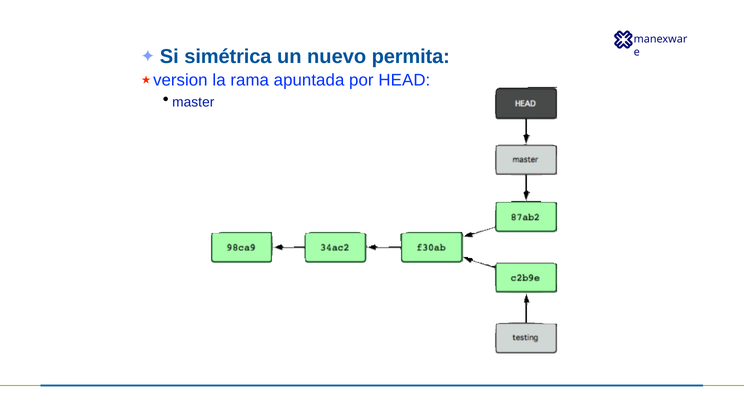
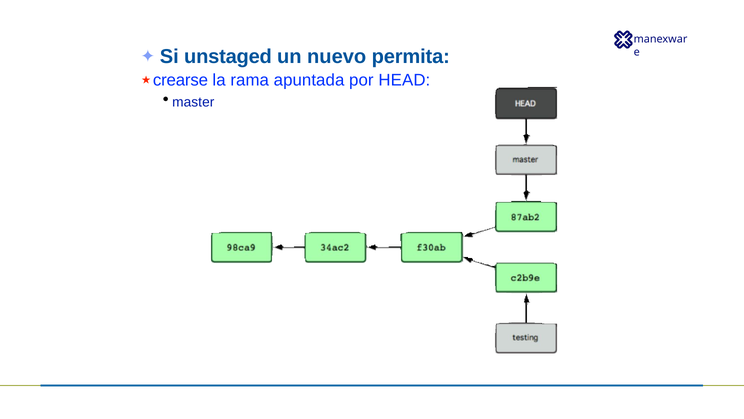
simétrica: simétrica -> unstaged (228, 56)
version: version -> crearse (180, 80)
